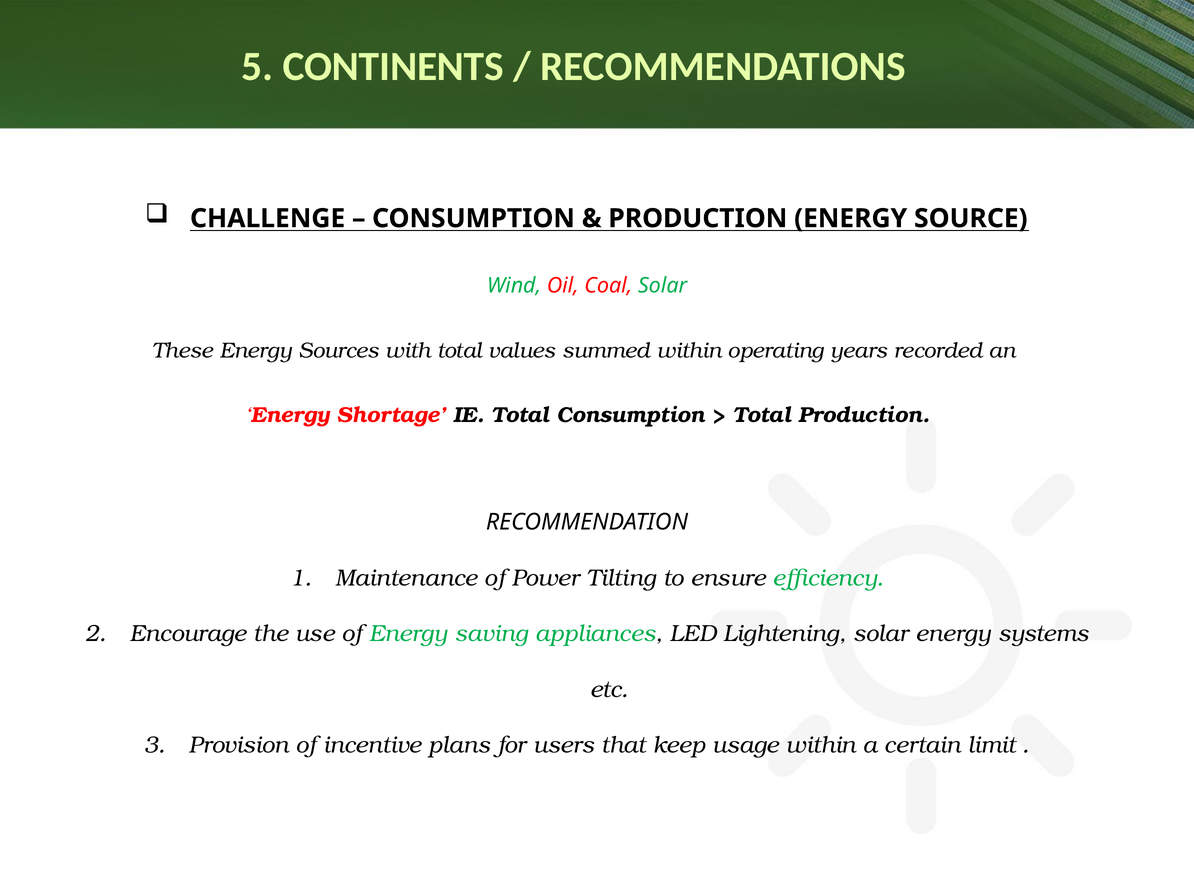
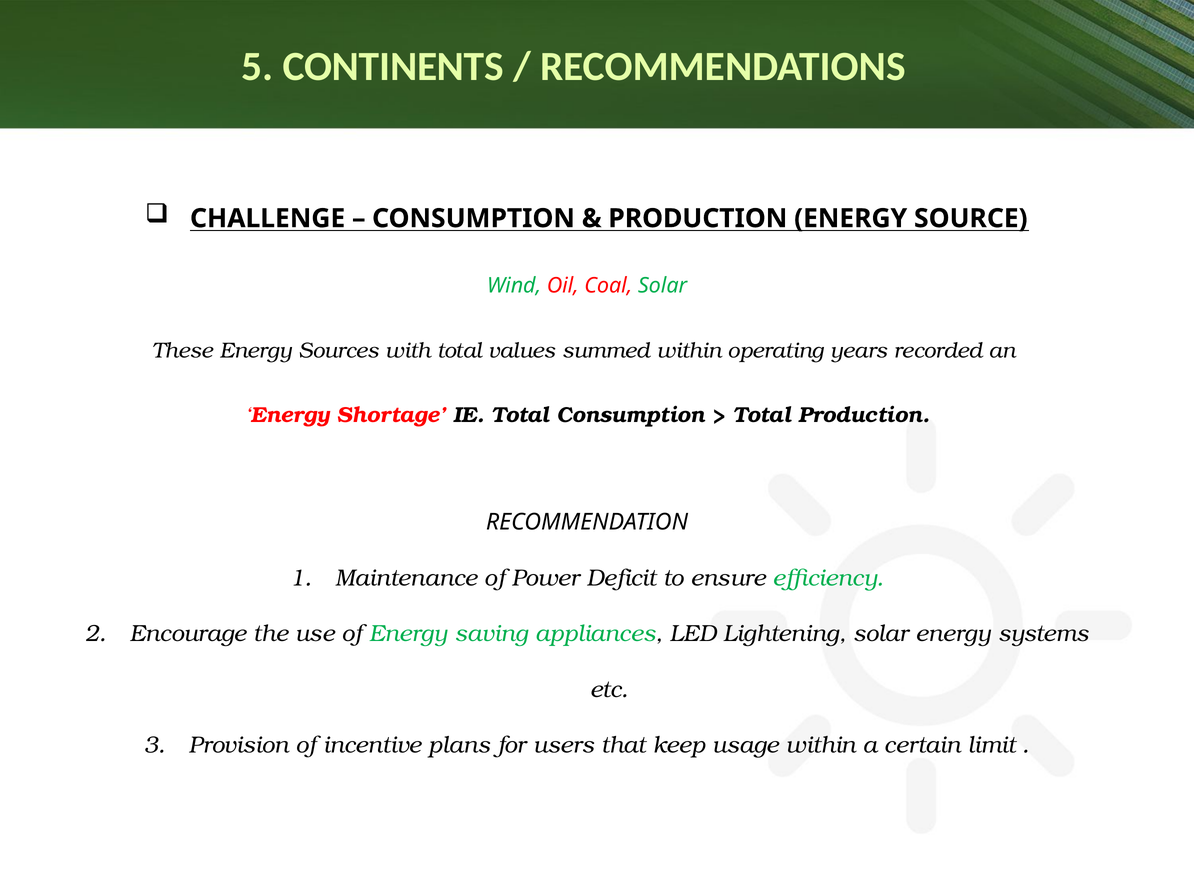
Tilting: Tilting -> Deficit (621, 578)
